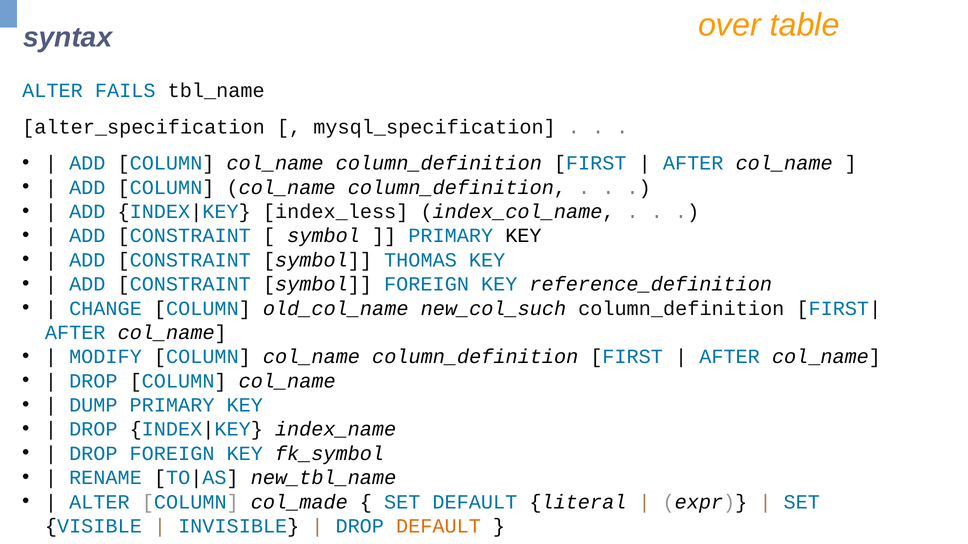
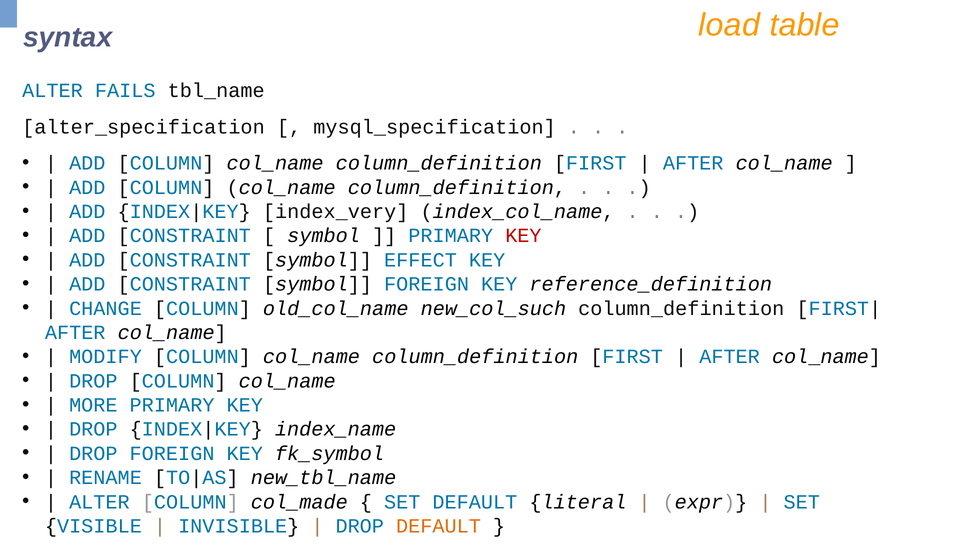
over: over -> load (729, 25)
index_less: index_less -> index_very (336, 212)
KEY colour: black -> red (523, 236)
THOMAS: THOMAS -> EFFECT (420, 260)
DUMP: DUMP -> MORE (93, 405)
